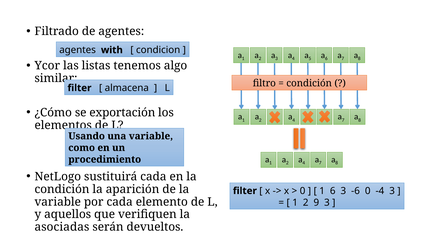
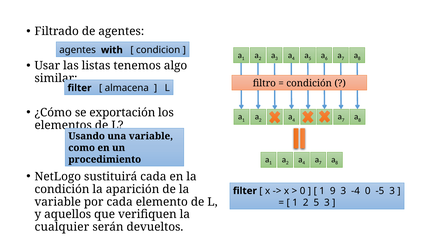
Ycor: Ycor -> Usar (47, 66)
1 6: 6 -> 9 (333, 191)
-6: -6 -> -4 (356, 191)
-4: -4 -> -5 (380, 191)
2 9: 9 -> 5 (316, 203)
asociadas: asociadas -> cualquier (62, 228)
